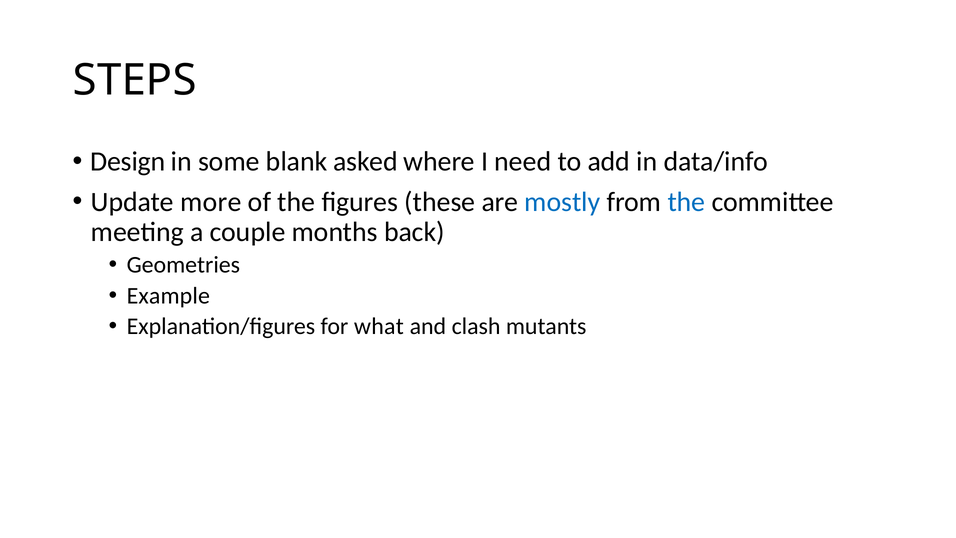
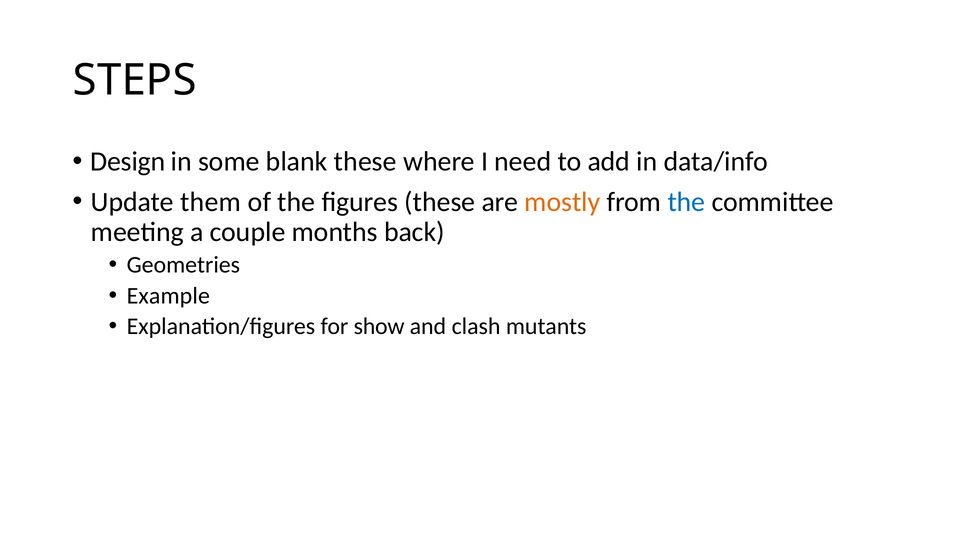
blank asked: asked -> these (365, 162)
more: more -> them (211, 202)
mostly colour: blue -> orange (562, 202)
what: what -> show (379, 326)
